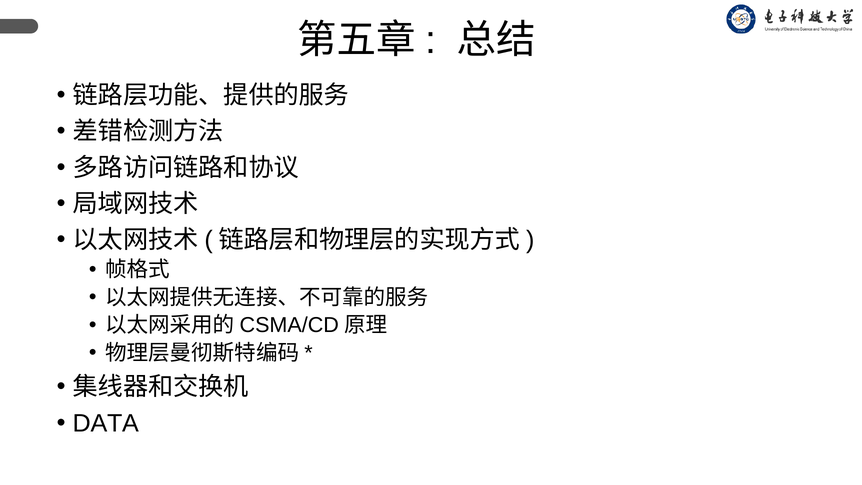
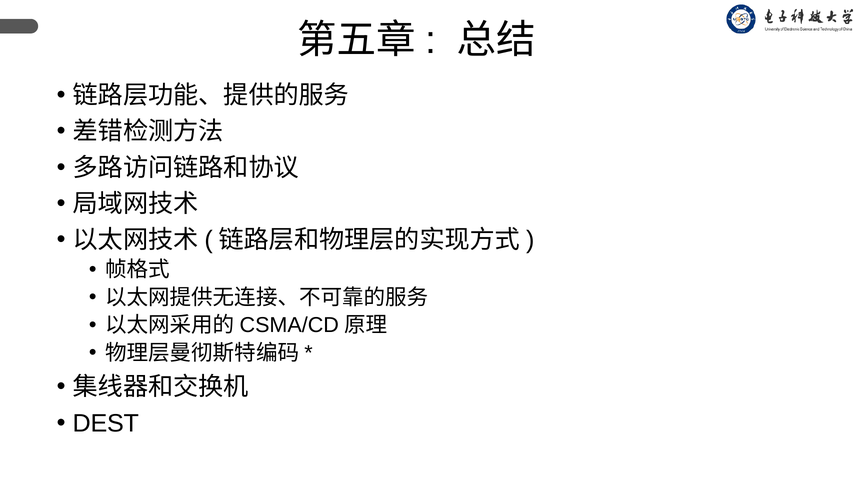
DATA: DATA -> DEST (106, 423)
